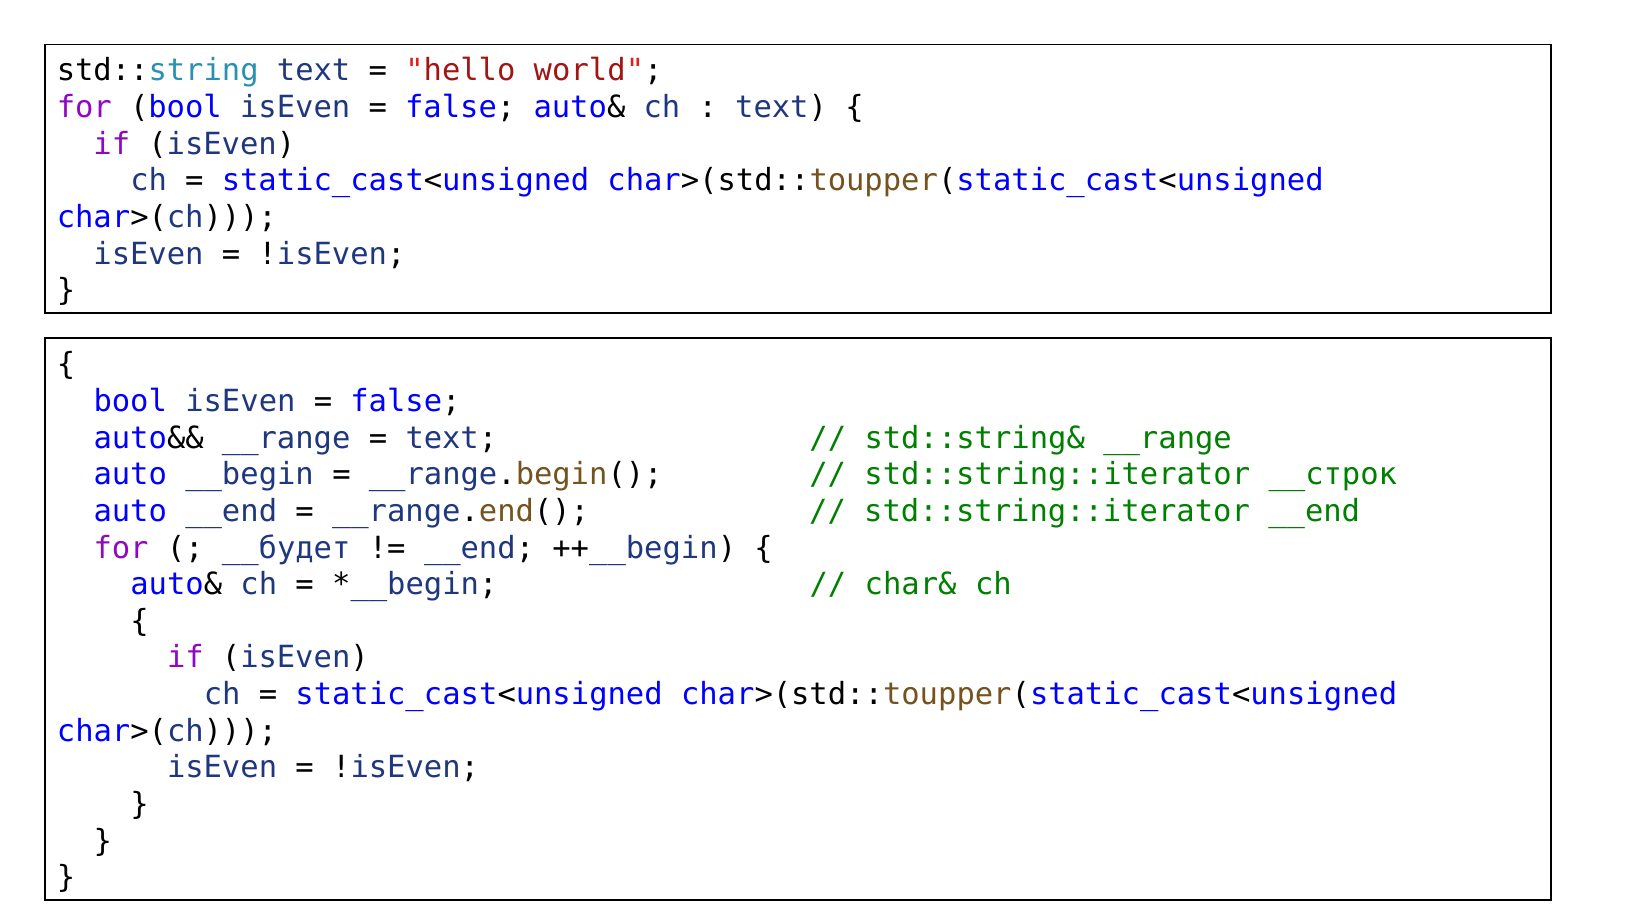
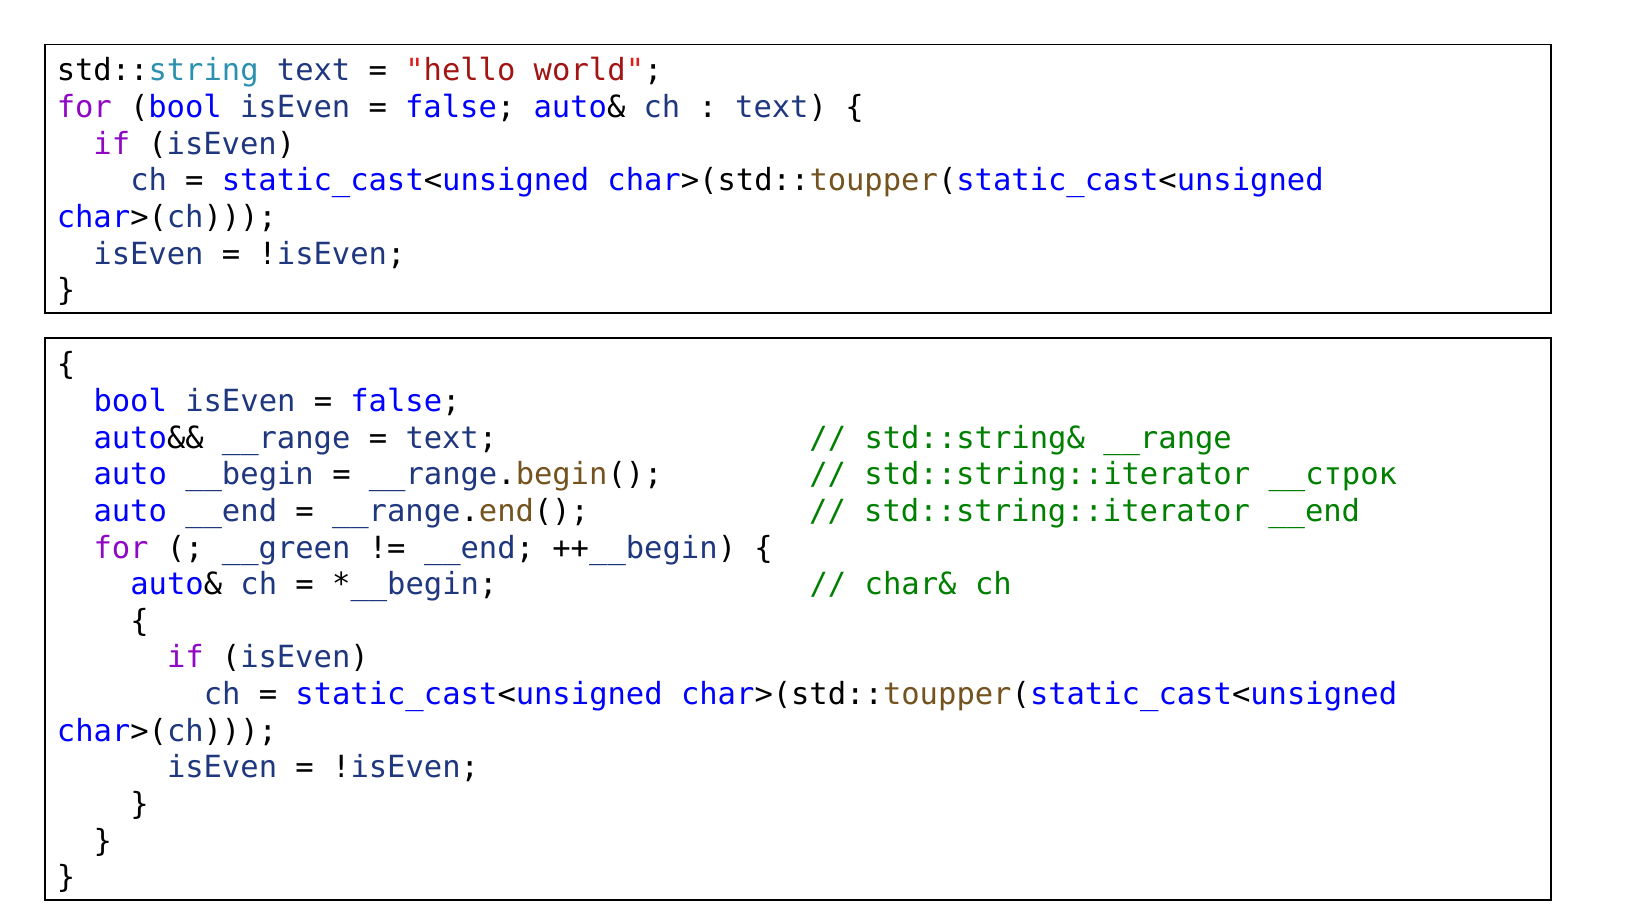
__будет: __будет -> __green (286, 548)
